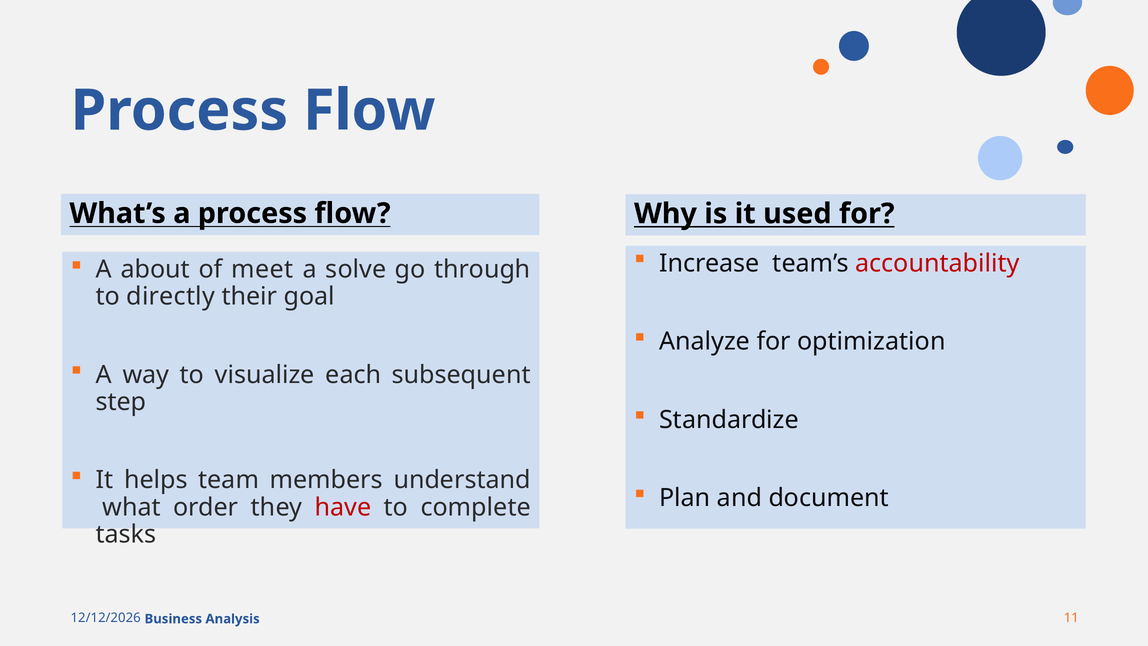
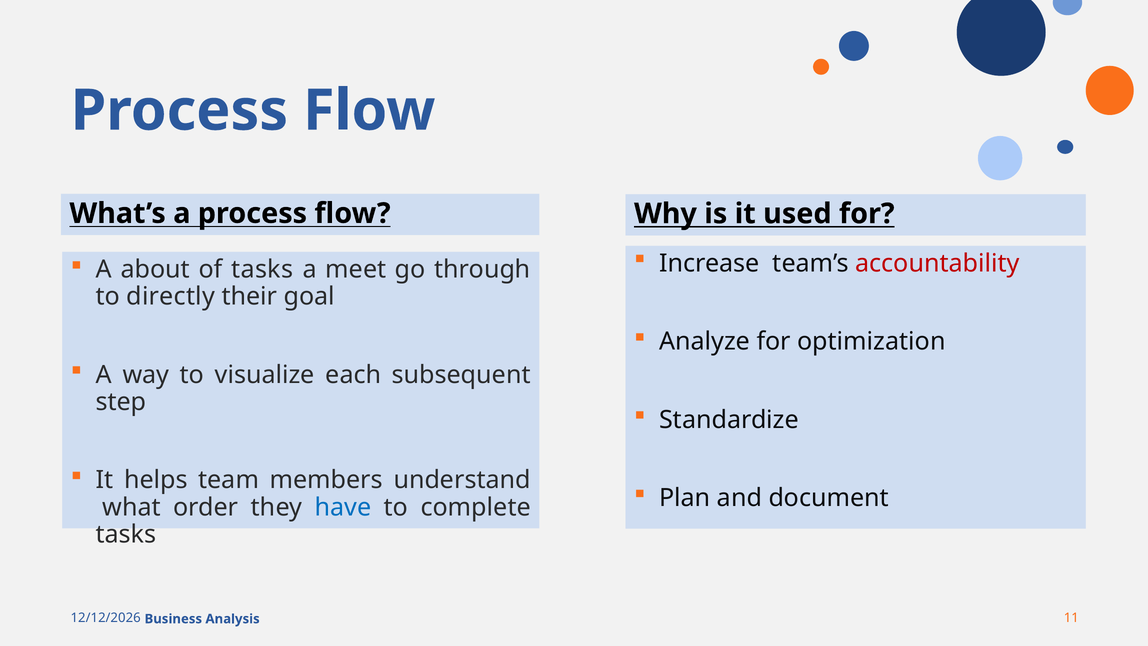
of meet: meet -> tasks (262, 269)
solve: solve -> meet (356, 269)
have colour: red -> blue (343, 507)
